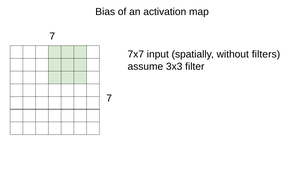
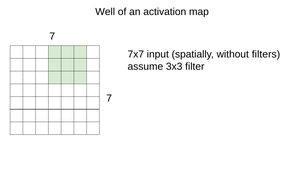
Bias: Bias -> Well (105, 12)
